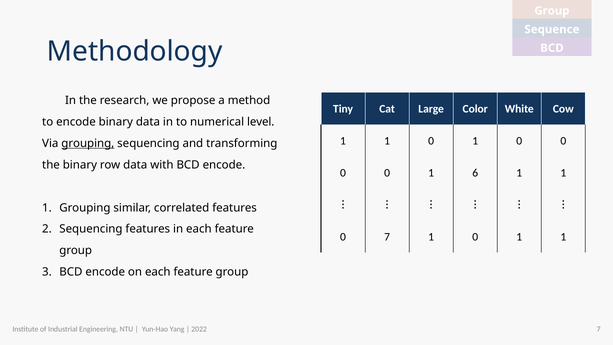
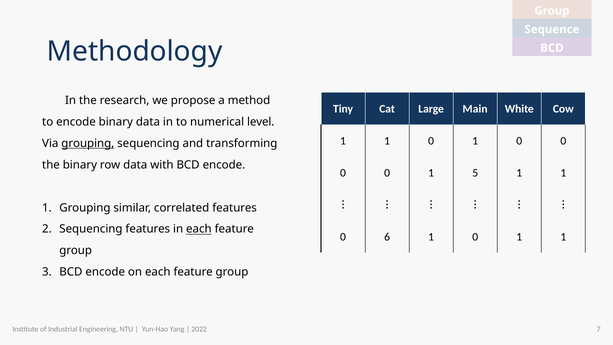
Color: Color -> Main (475, 109)
6: 6 -> 5 (475, 173)
each underline: none -> present (199, 229)
0 7: 7 -> 6 (387, 237)
